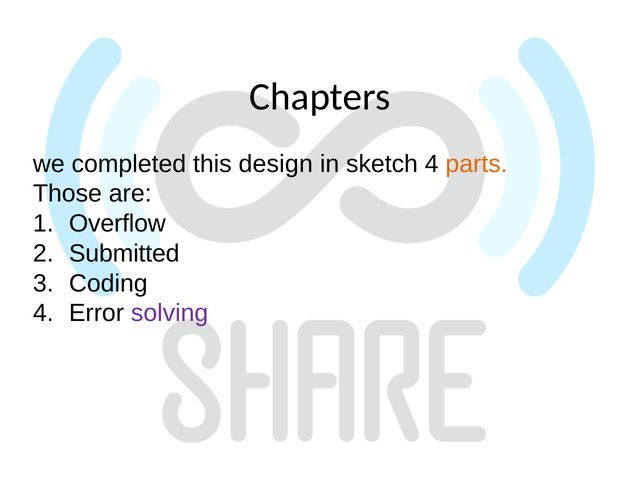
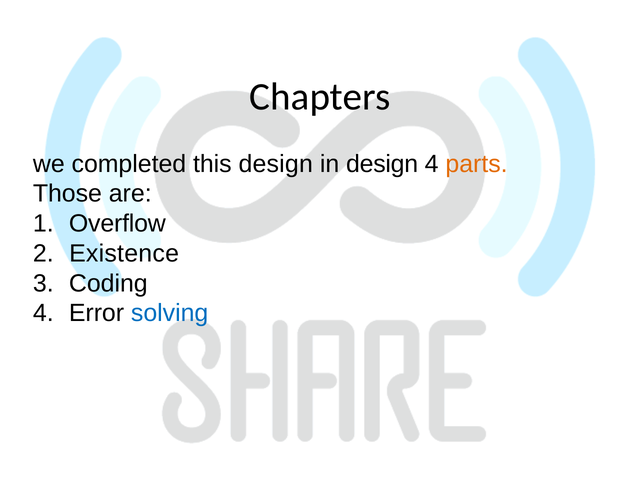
in sketch: sketch -> design (382, 164)
Submitted: Submitted -> Existence (124, 253)
solving colour: purple -> blue (170, 313)
